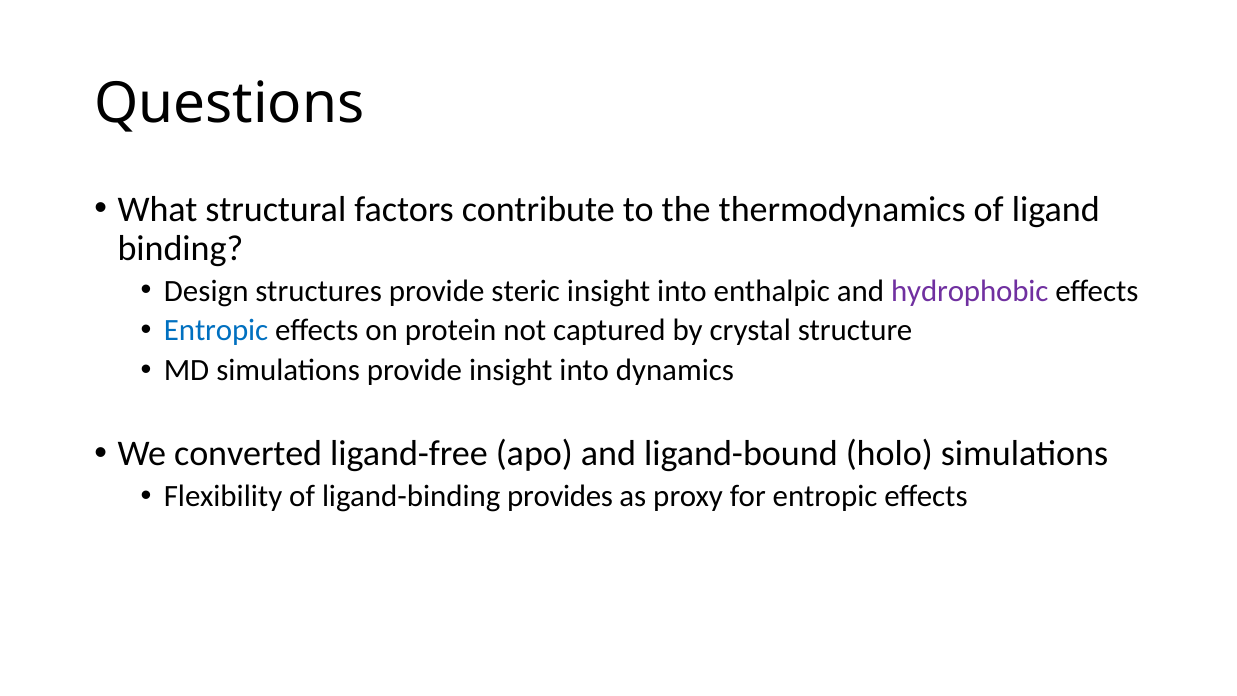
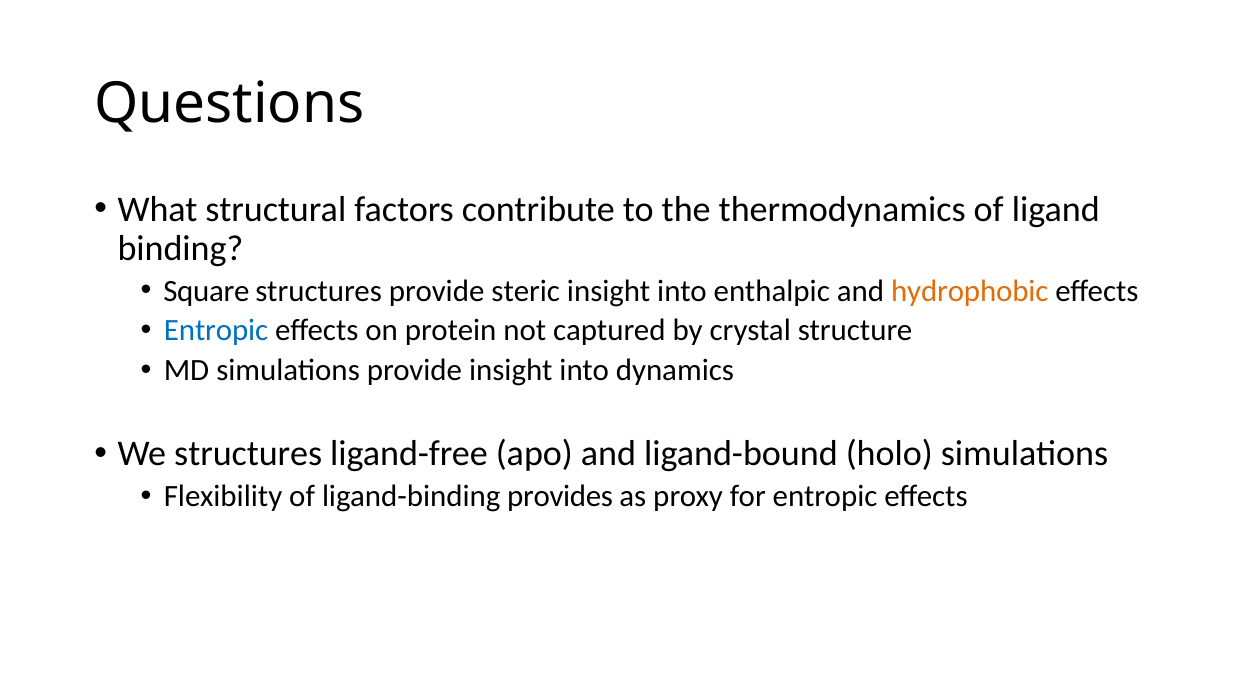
Design: Design -> Square (206, 291)
hydrophobic colour: purple -> orange (970, 291)
We converted: converted -> structures (248, 454)
